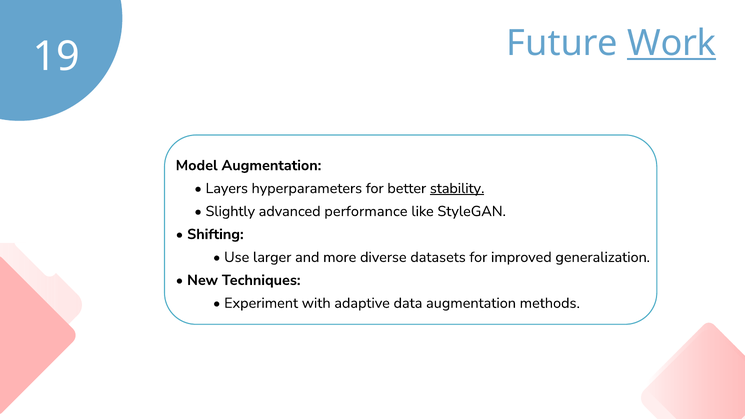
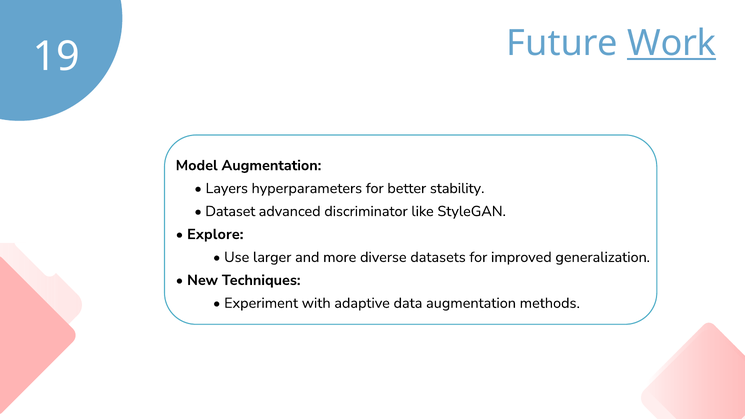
stability underline: present -> none (457, 188)
Slightly: Slightly -> Dataset (230, 211)
performance: performance -> discriminator (366, 211)
Shifting: Shifting -> Explore (215, 234)
